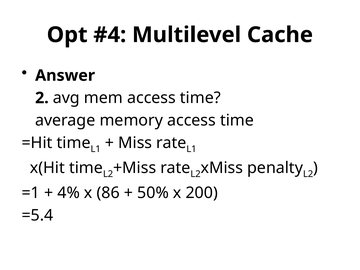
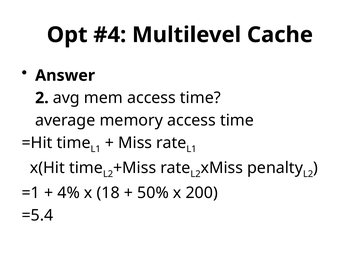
86: 86 -> 18 (108, 193)
